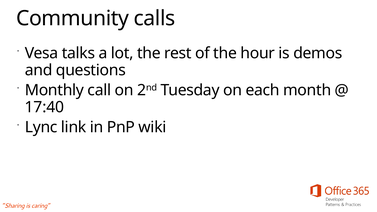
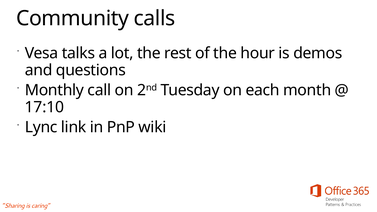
17:40: 17:40 -> 17:10 (44, 107)
